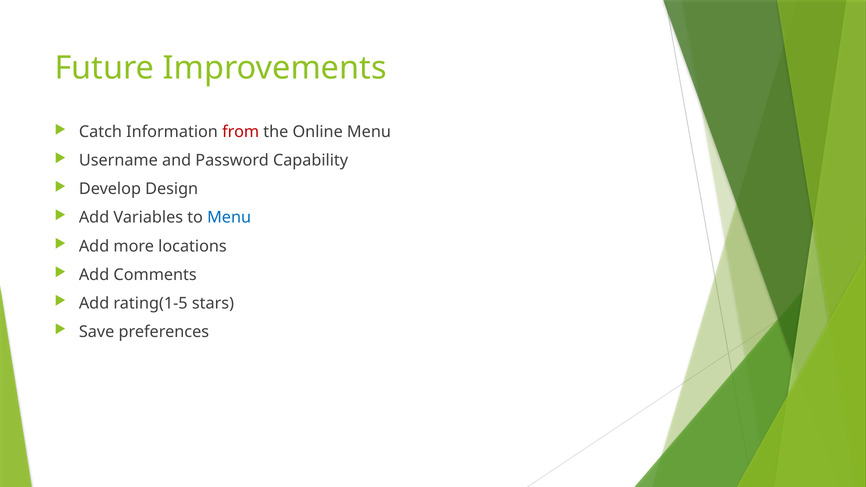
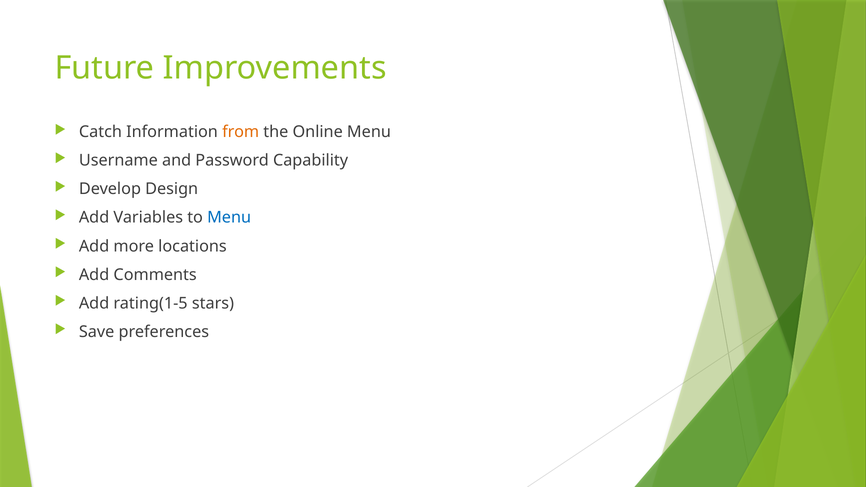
from colour: red -> orange (241, 132)
